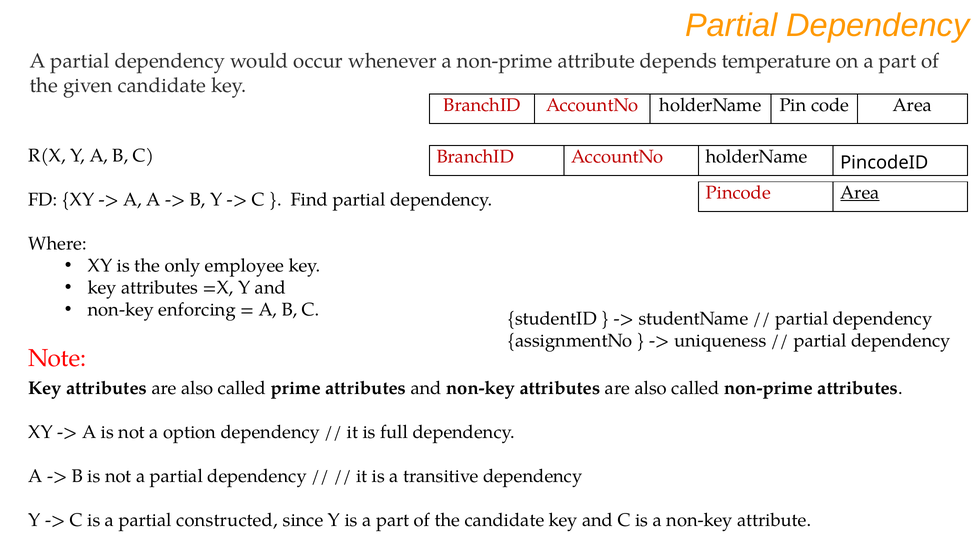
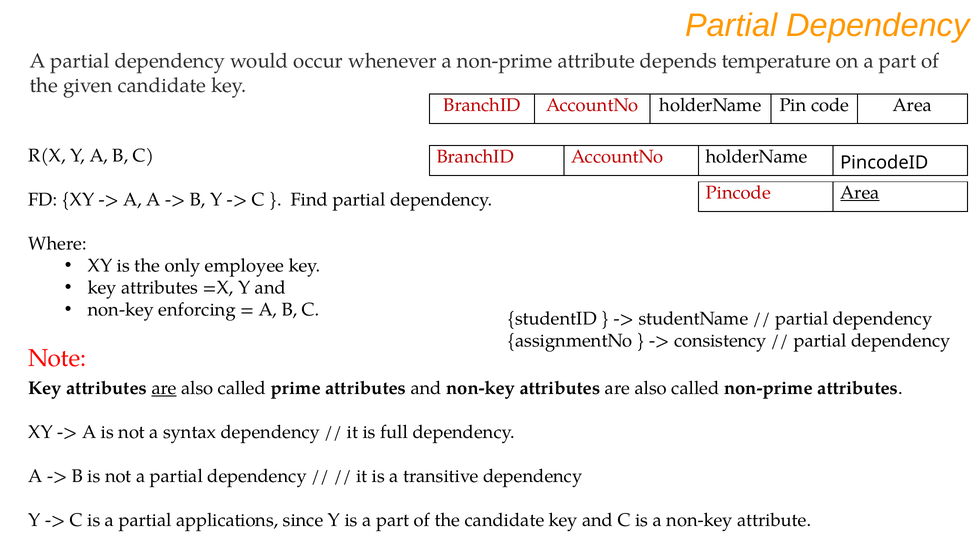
uniqueness: uniqueness -> consistency (720, 340)
are underline: none -> present (164, 388)
option: option -> syntax (190, 432)
constructed: constructed -> applications (227, 520)
